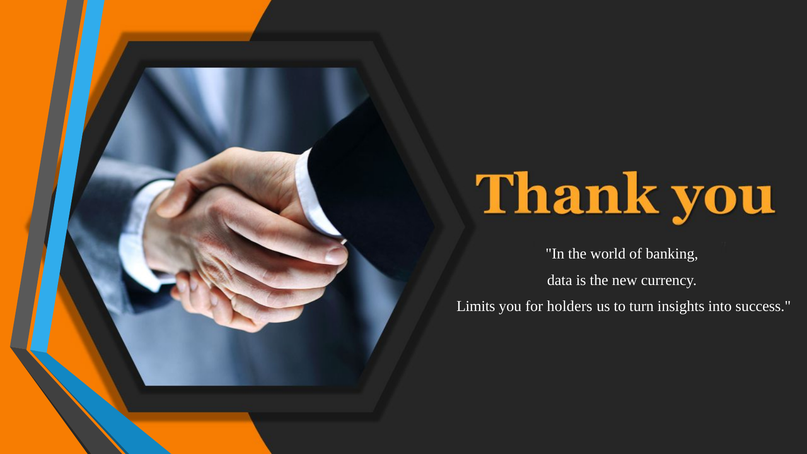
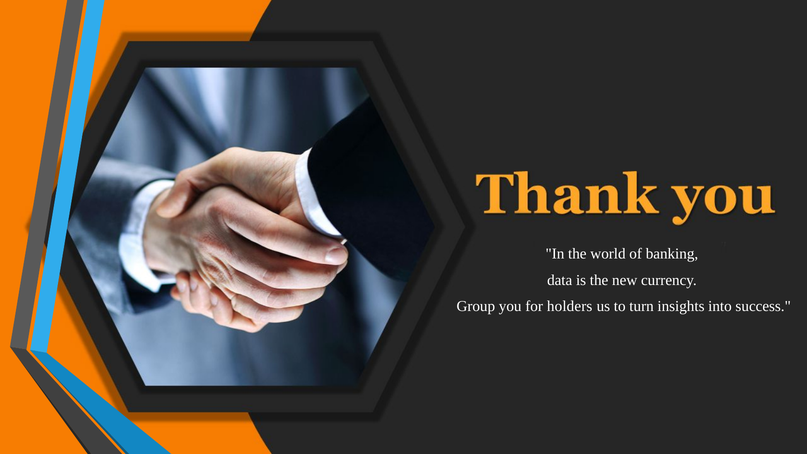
Limits: Limits -> Group (476, 306)
